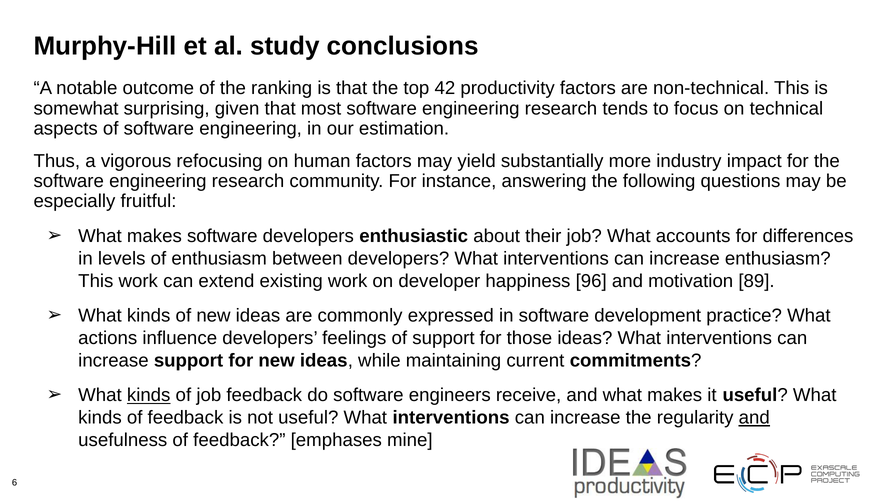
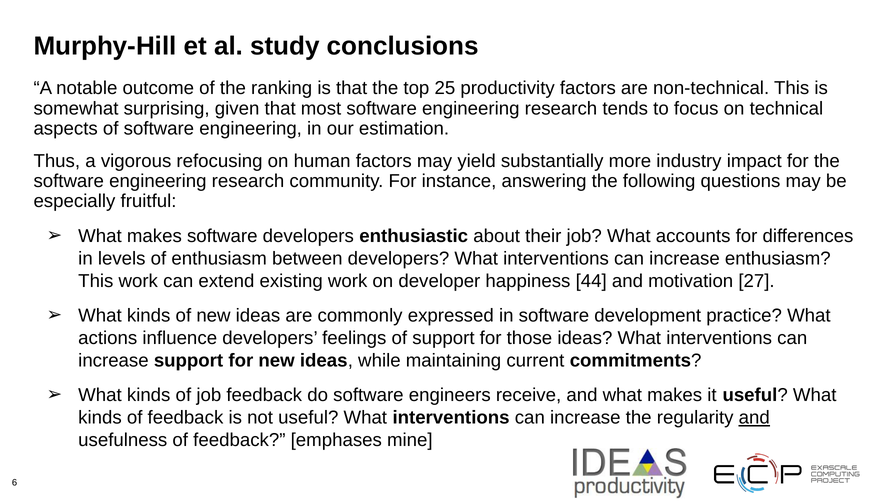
42: 42 -> 25 (445, 88)
96: 96 -> 44 (591, 281)
89: 89 -> 27 (757, 281)
kinds underline: present -> none (149, 395)
